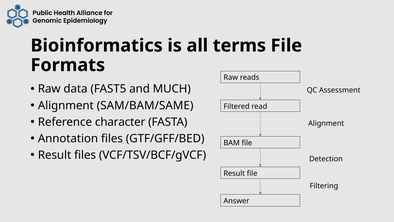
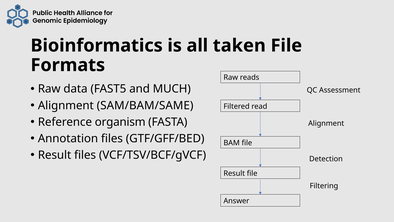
terms: terms -> taken (239, 46)
character: character -> organism (120, 122)
